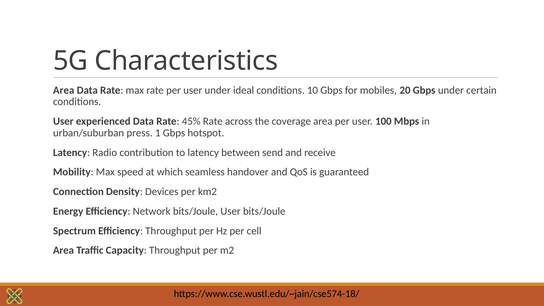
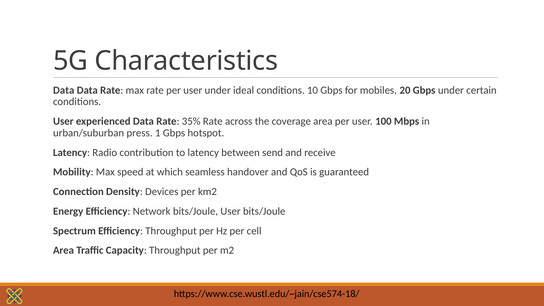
Area: Area -> Data (64, 90)
45%: 45% -> 35% (191, 121)
